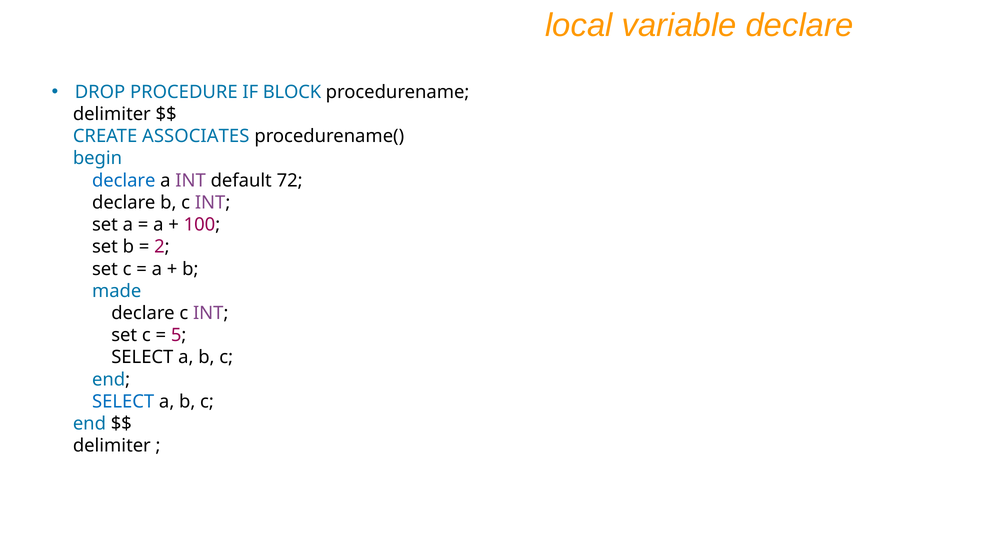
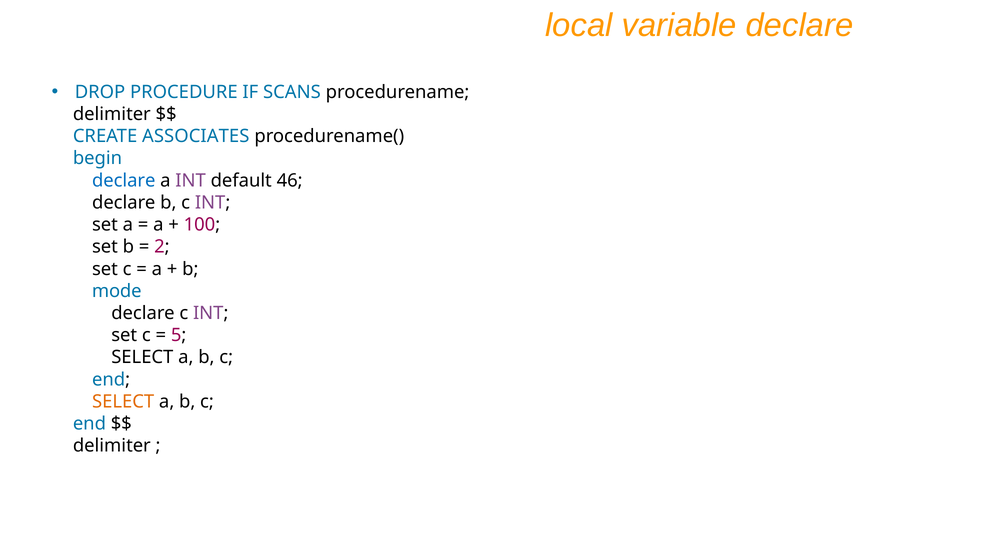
BLOCK: BLOCK -> SCANS (292, 92)
72: 72 -> 46 (290, 181)
made: made -> mode (117, 291)
SELECT colour: blue -> orange (123, 402)
